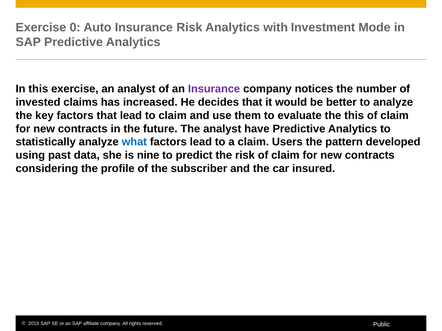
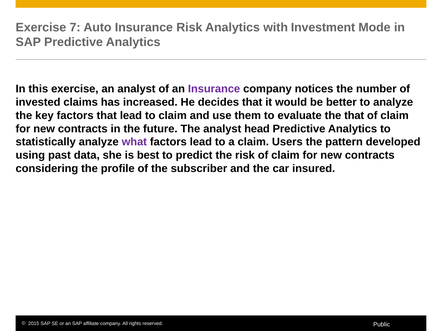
0: 0 -> 7 (75, 27)
the this: this -> that (354, 116)
have: have -> head (257, 129)
what colour: blue -> purple (134, 142)
nine: nine -> best (148, 155)
